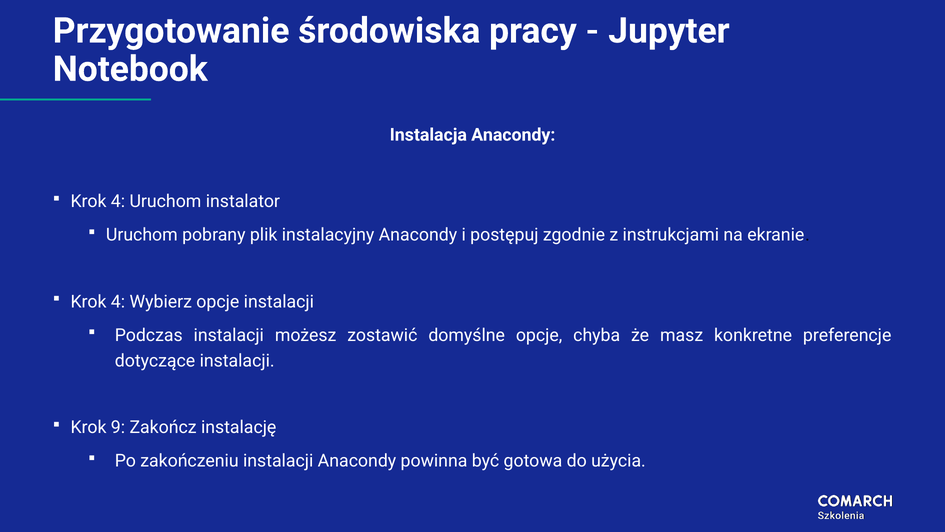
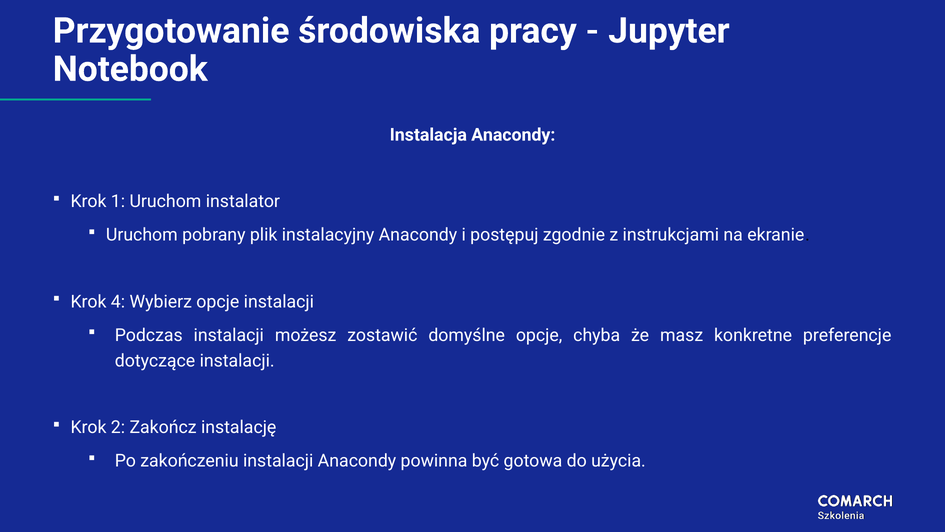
4: 4 -> 1 (118, 201)
9: 9 -> 2 (118, 427)
